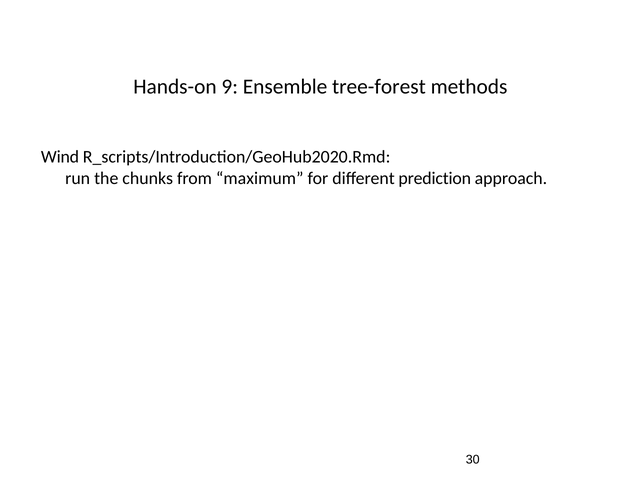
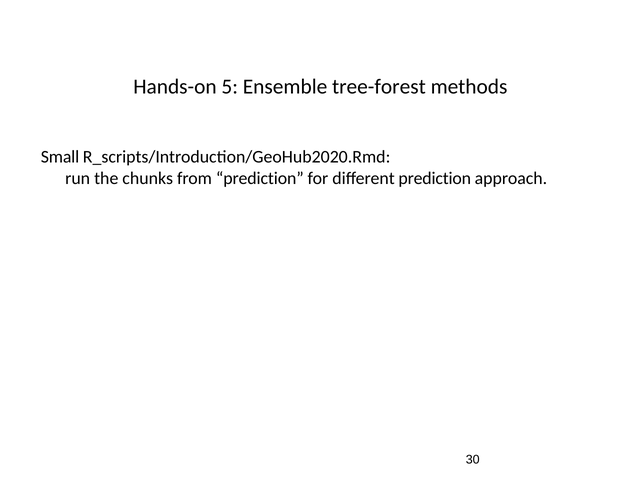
9: 9 -> 5 (230, 87)
Wind: Wind -> Small (60, 157)
from maximum: maximum -> prediction (260, 178)
